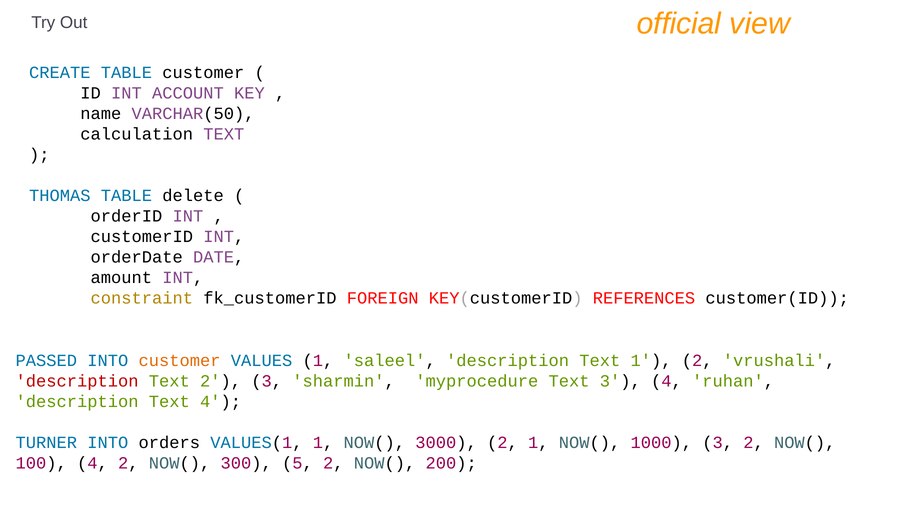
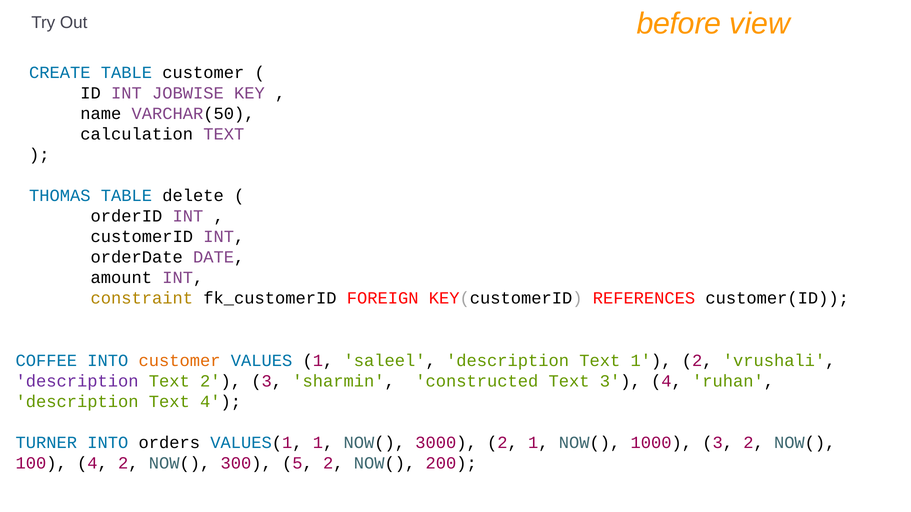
official: official -> before (679, 24)
ACCOUNT: ACCOUNT -> JOBWISE (188, 93)
PASSED: PASSED -> COFFEE (46, 361)
description colour: red -> purple (77, 381)
myprocedure: myprocedure -> constructed (477, 381)
